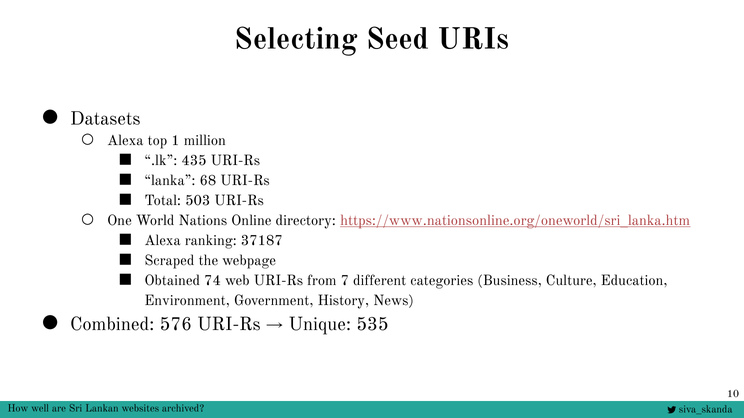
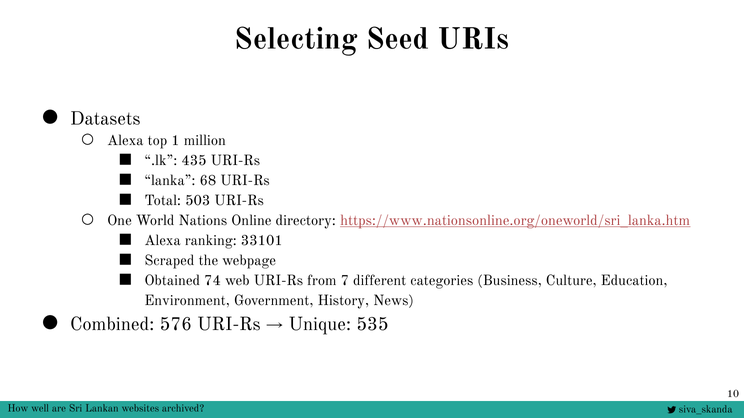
37187: 37187 -> 33101 (262, 241)
